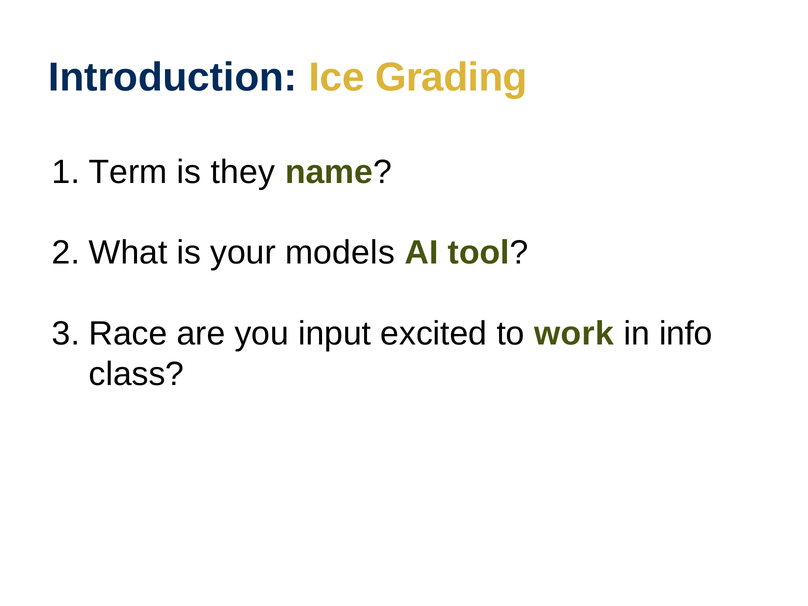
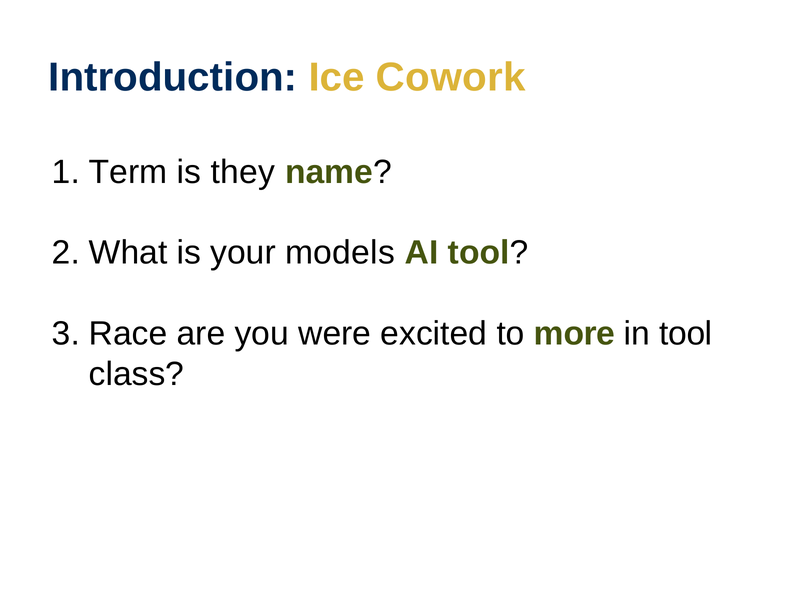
Grading: Grading -> Cowork (451, 78)
input: input -> were (335, 334)
work: work -> more (575, 334)
in info: info -> tool (686, 334)
